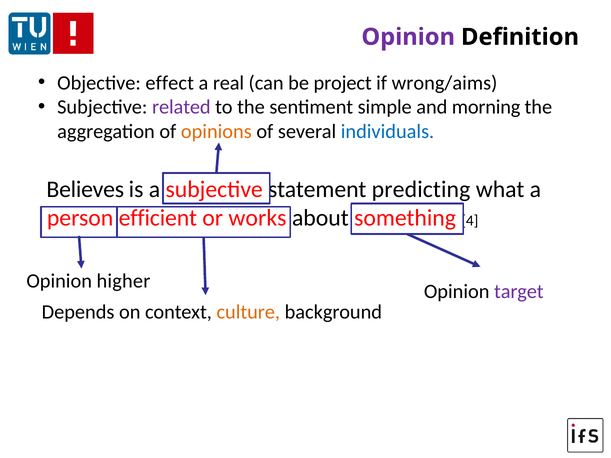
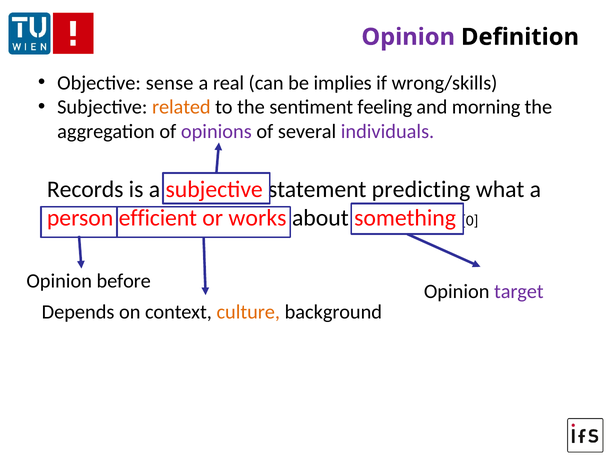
effect: effect -> sense (170, 83)
project: project -> implies (343, 83)
wrong/aims: wrong/aims -> wrong/skills (445, 83)
related colour: purple -> orange (181, 107)
simple: simple -> feeling (385, 107)
opinions colour: orange -> purple (216, 132)
individuals colour: blue -> purple (388, 132)
Believes: Believes -> Records (85, 190)
4: 4 -> 0 (470, 221)
higher: higher -> before (124, 281)
